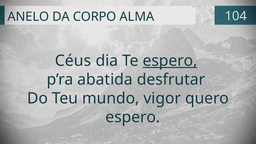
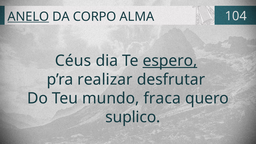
ANELO underline: none -> present (28, 17)
abatida: abatida -> realizar (105, 80)
vigor: vigor -> fraca (162, 98)
espero: espero -> suplico (133, 117)
